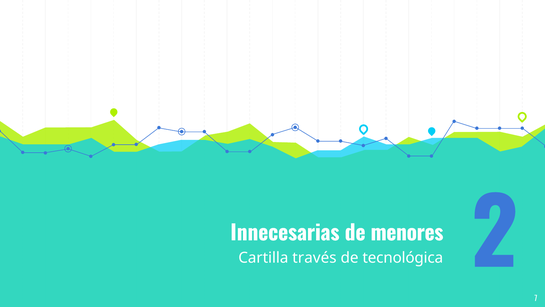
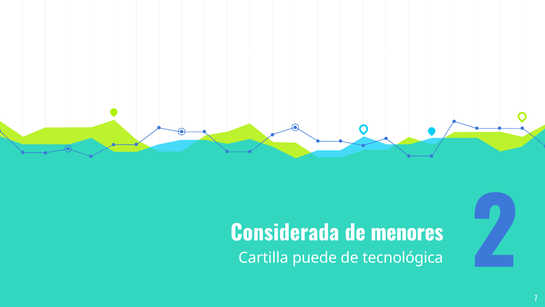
Innecesarias: Innecesarias -> Considerada (285, 233)
través: través -> puede (315, 258)
